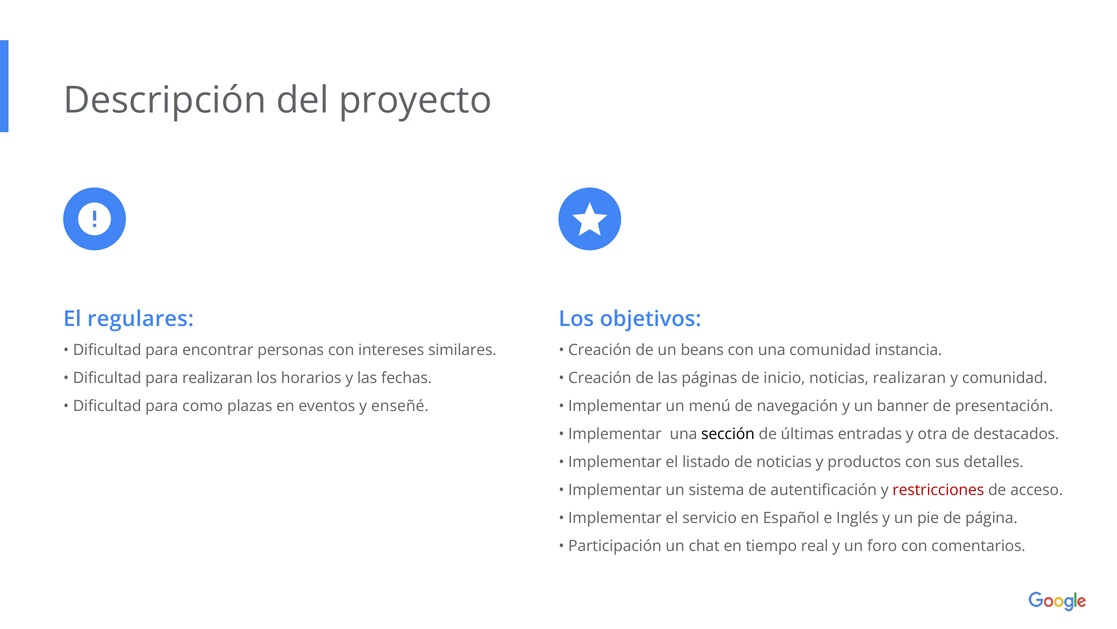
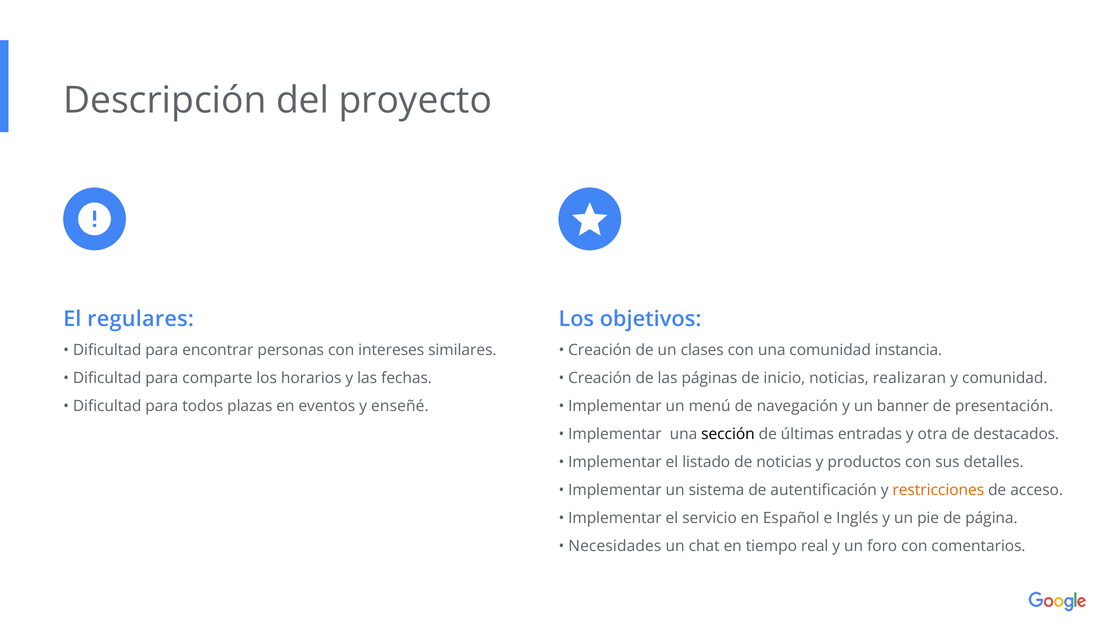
beans: beans -> clases (702, 350)
para realizaran: realizaran -> comparte (217, 378)
como: como -> todos (203, 406)
restricciones colour: red -> orange (938, 490)
Participación: Participación -> Necesidades (615, 546)
